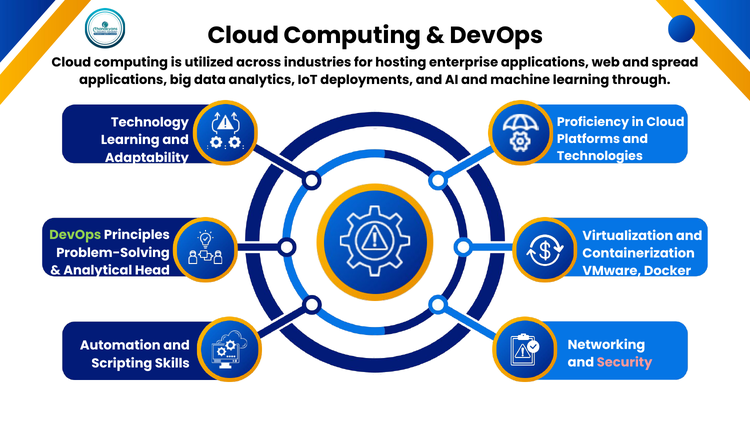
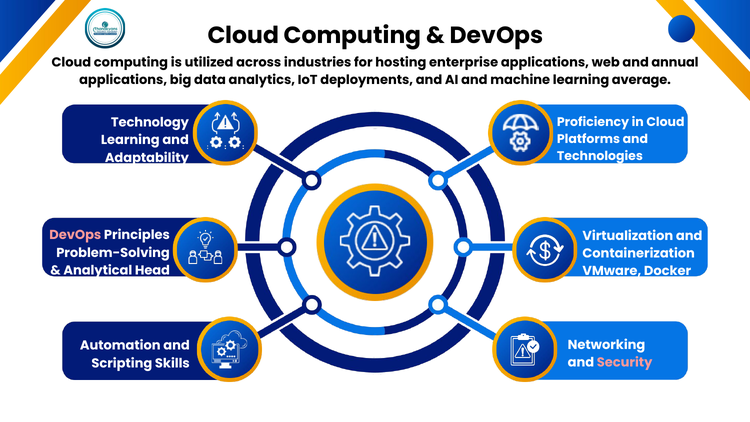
spread: spread -> annual (675, 62)
through: through -> average (641, 80)
DevOps colour: light green -> pink (75, 235)
